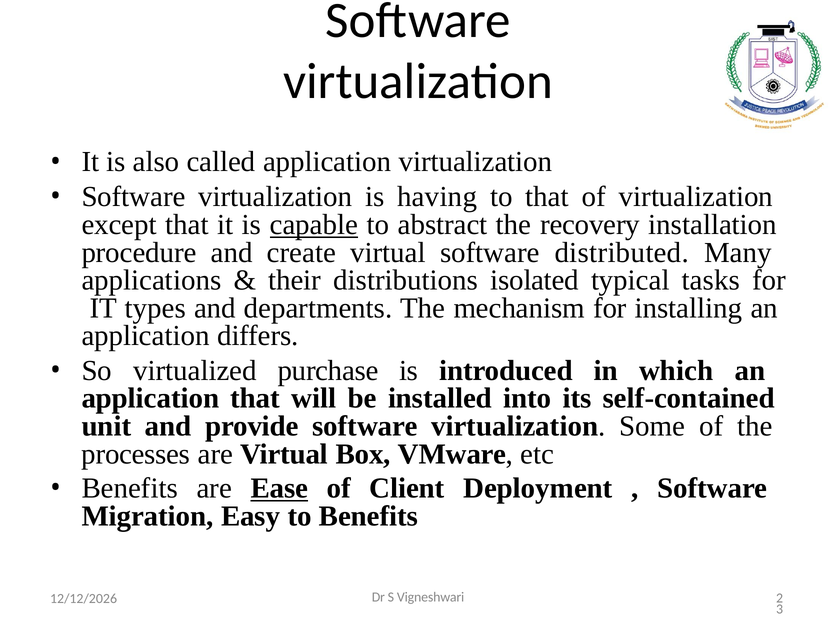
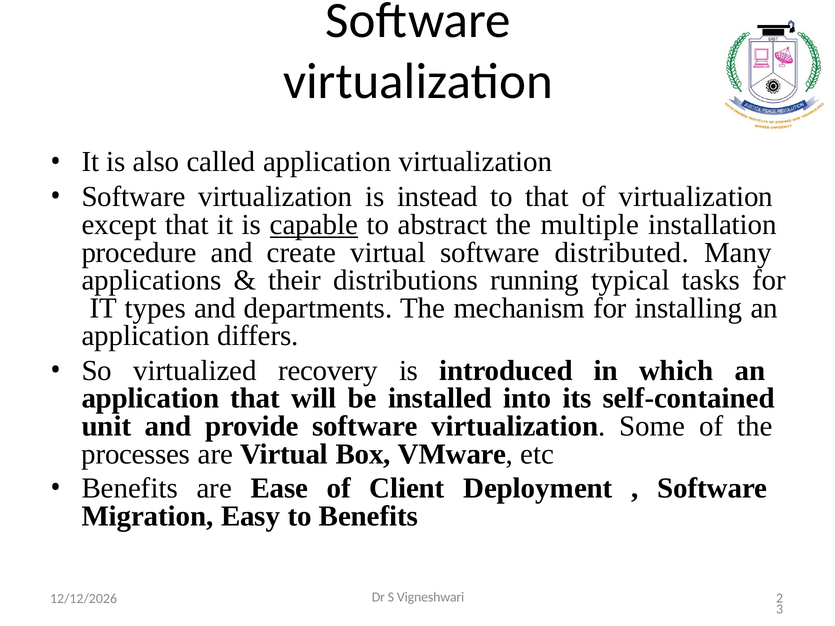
having: having -> instead (437, 197)
recovery: recovery -> multiple (590, 225)
isolated: isolated -> running (535, 280)
purchase: purchase -> recovery (328, 371)
Ease underline: present -> none (279, 489)
